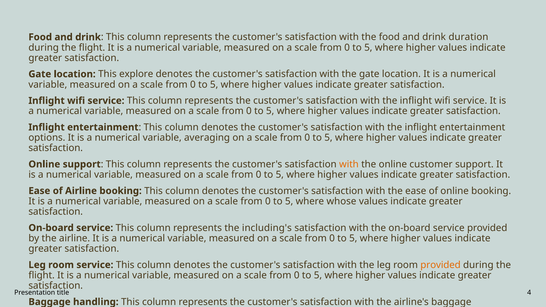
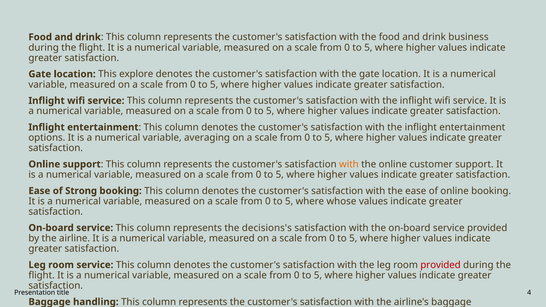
duration: duration -> business (468, 37)
of Airline: Airline -> Strong (81, 191)
including's: including's -> decisions's (267, 228)
provided colour: orange -> red (441, 265)
